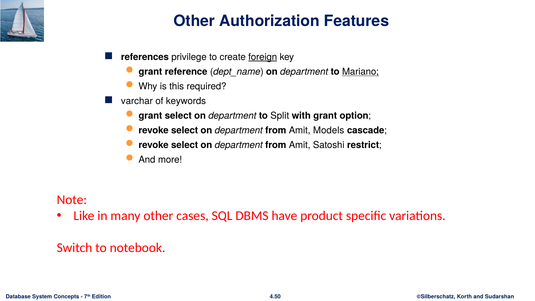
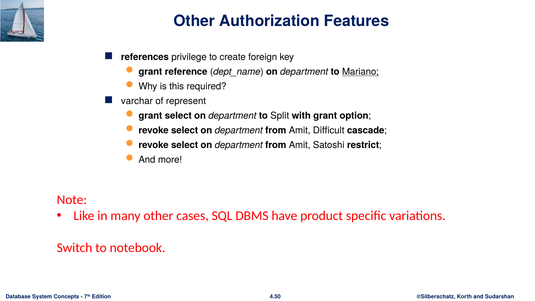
foreign underline: present -> none (263, 57)
keywords: keywords -> represent (186, 101)
Models: Models -> Difficult (329, 130)
